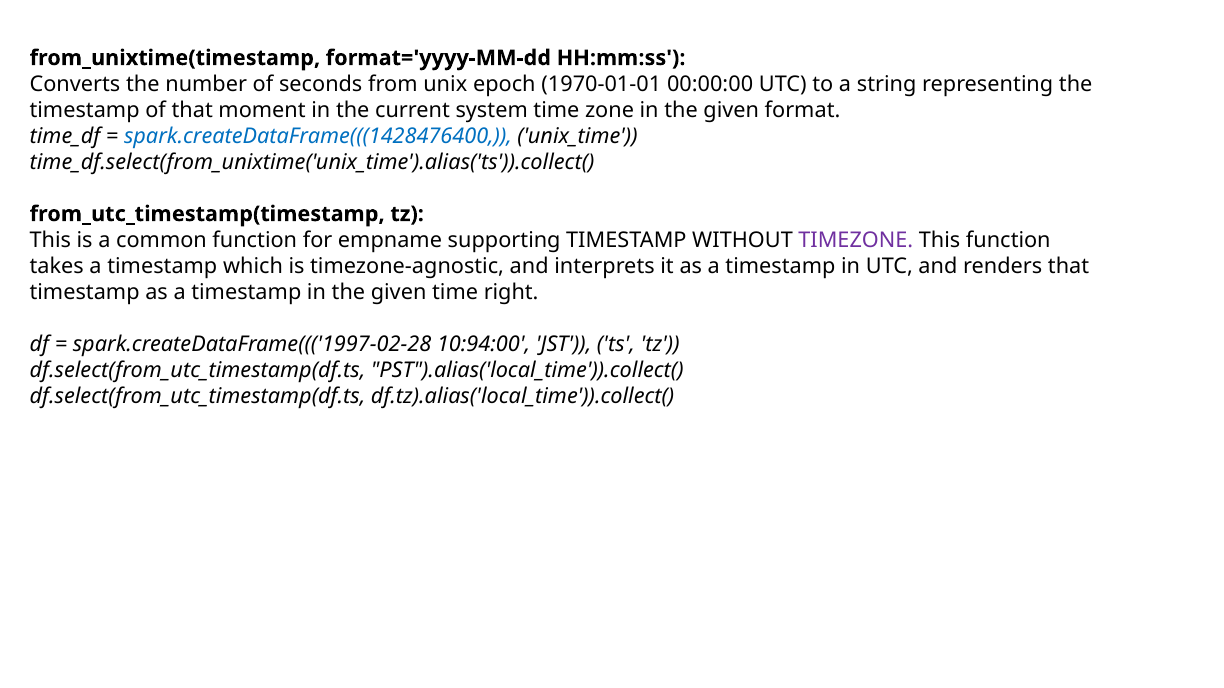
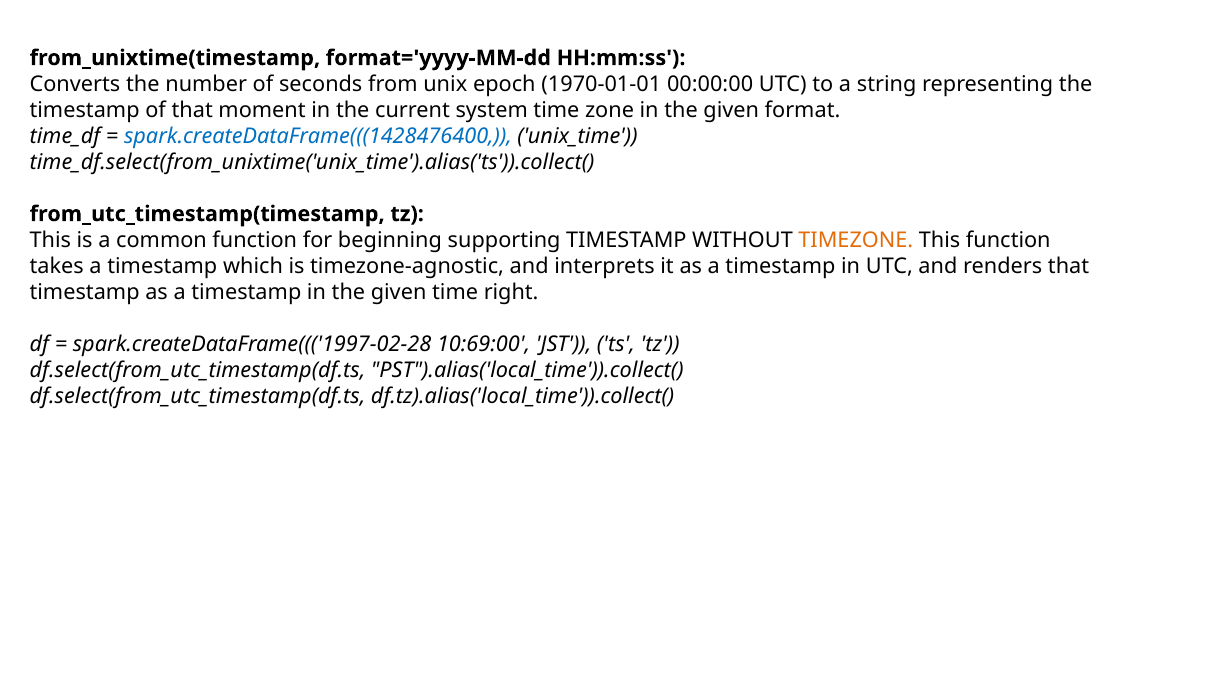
empname: empname -> beginning (390, 240)
TIMEZONE colour: purple -> orange (856, 240)
10:94:00: 10:94:00 -> 10:69:00 (484, 344)
